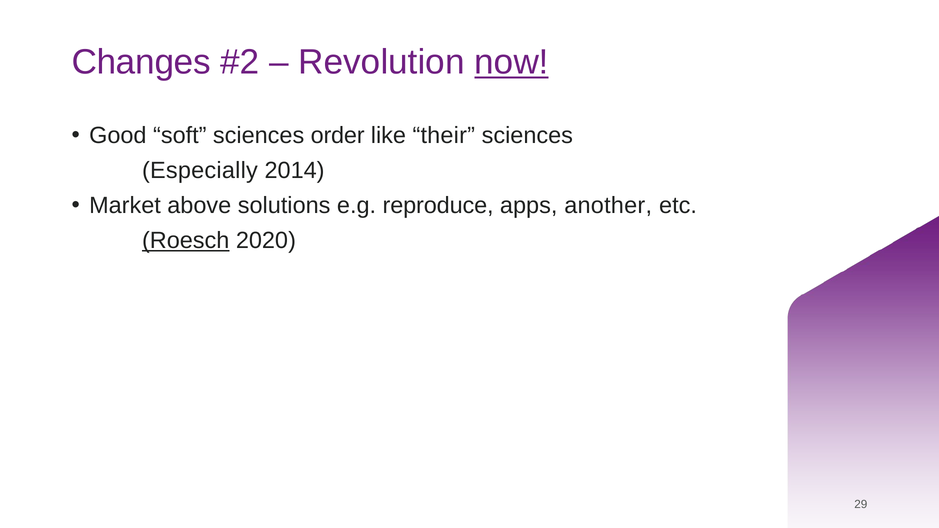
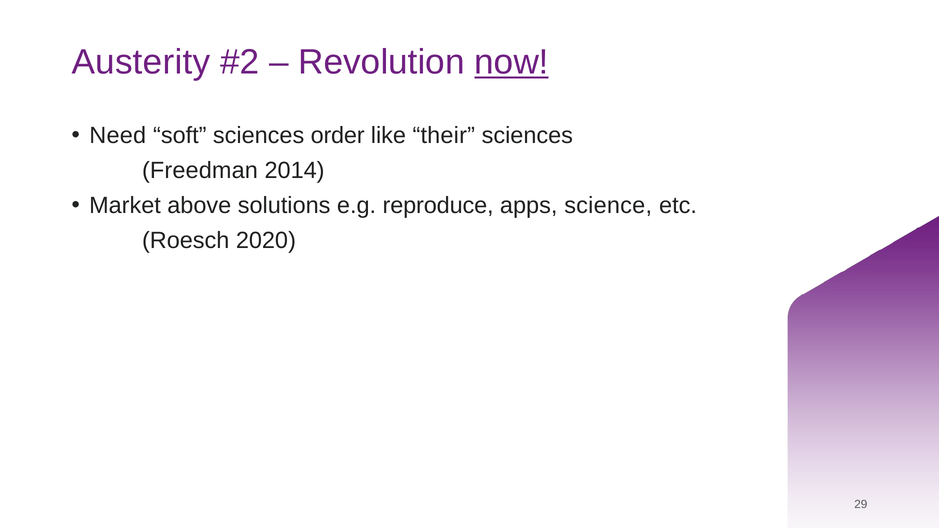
Changes: Changes -> Austerity (141, 62)
Good: Good -> Need (118, 135)
Especially: Especially -> Freedman (200, 170)
another: another -> science (608, 206)
Roesch underline: present -> none (186, 241)
